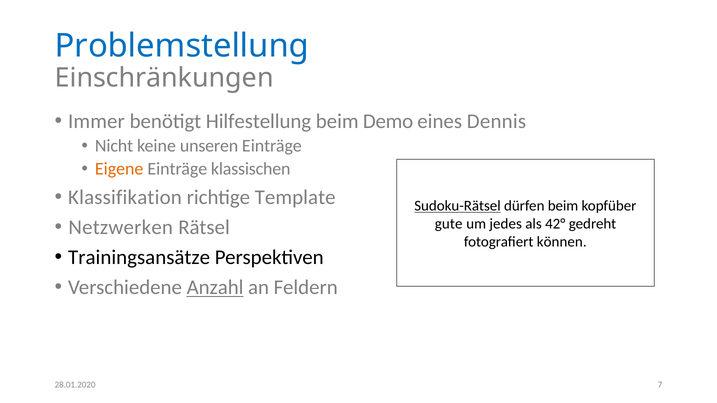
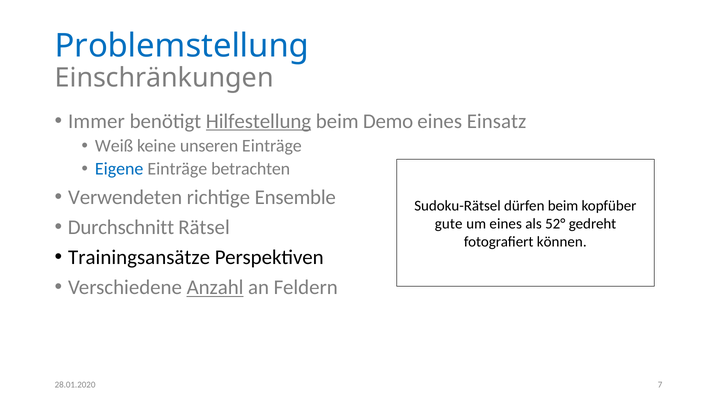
Hilfestellung underline: none -> present (258, 121)
Dennis: Dennis -> Einsatz (497, 121)
Nicht: Nicht -> Weiß (114, 146)
Eigene colour: orange -> blue (119, 169)
klassischen: klassischen -> betrachten (251, 169)
Klassifikation: Klassifikation -> Verwendeten (125, 197)
Template: Template -> Ensemble (295, 197)
Sudoku-Rätsel underline: present -> none (457, 206)
Netzwerken: Netzwerken -> Durchschnitt (121, 228)
um jedes: jedes -> eines (506, 224)
42°: 42° -> 52° (555, 224)
